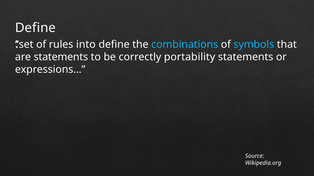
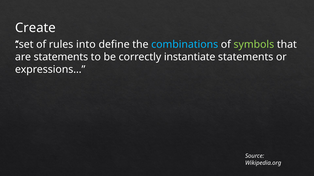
Define: Define -> Create (35, 28)
symbols colour: light blue -> light green (254, 44)
portability: portability -> instantiate (190, 57)
